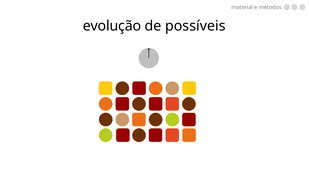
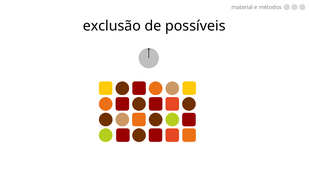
evolução: evolução -> exclusão (112, 26)
